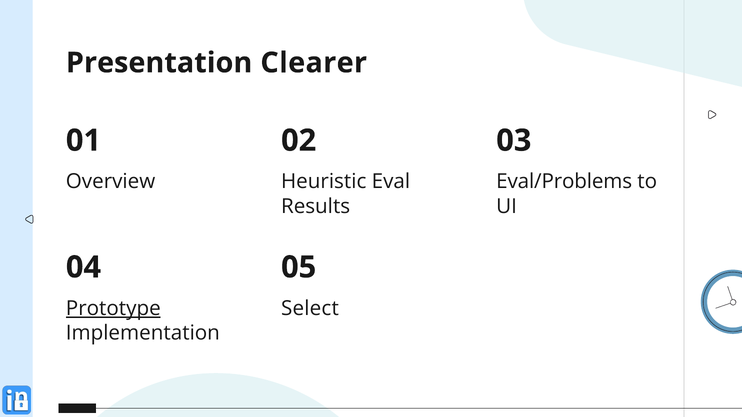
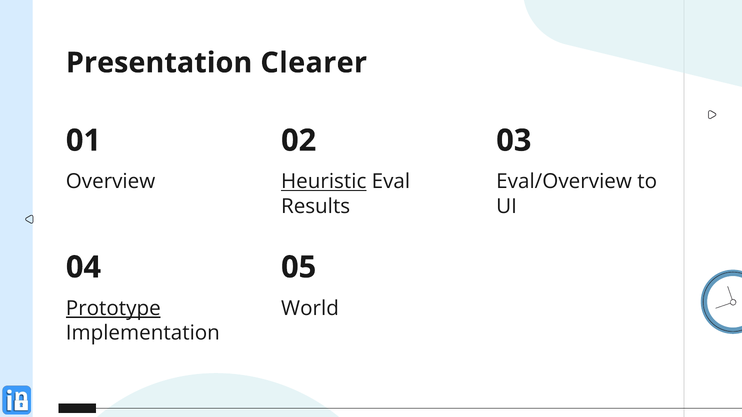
Heuristic underline: none -> present (324, 182)
Eval/Problems: Eval/Problems -> Eval/Overview (564, 182)
Select: Select -> World (310, 309)
